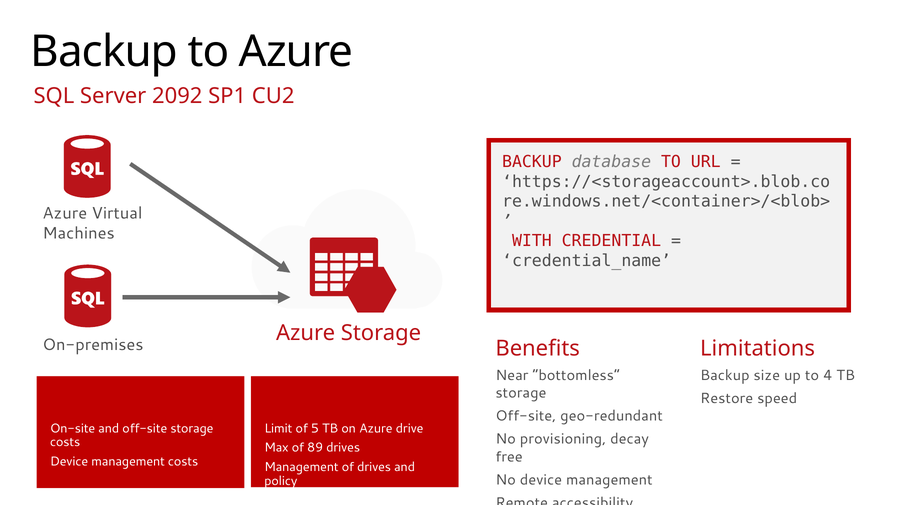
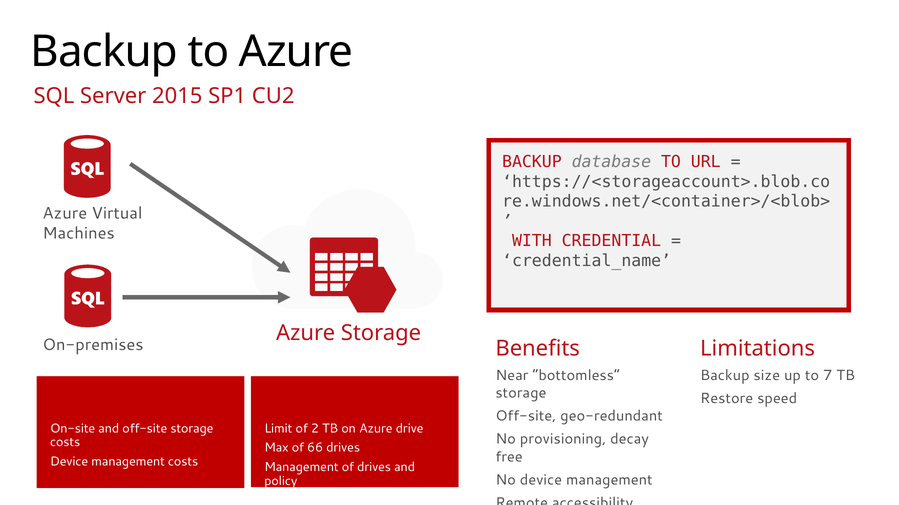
2092: 2092 -> 2015 (177, 96)
4: 4 -> 7 (828, 376)
5: 5 -> 2 (315, 429)
89: 89 -> 66 (315, 448)
